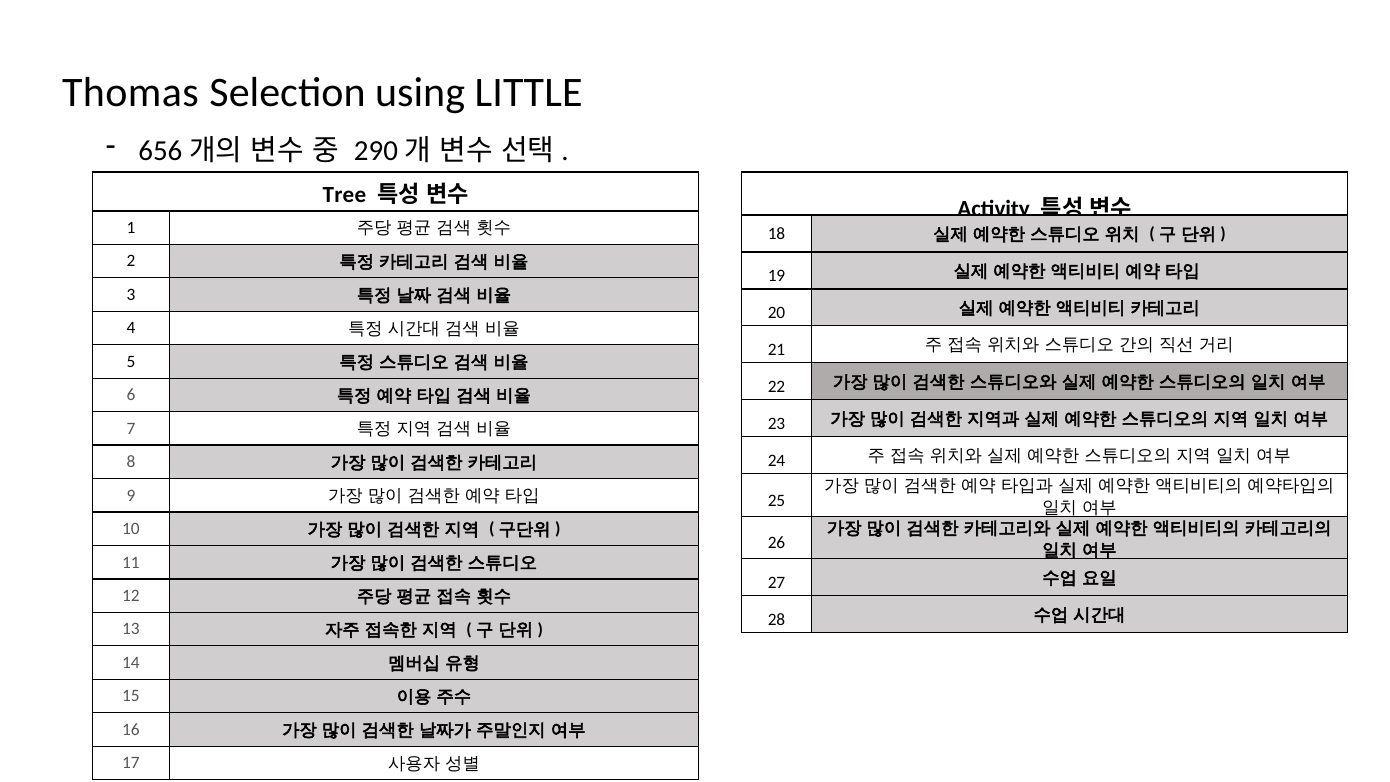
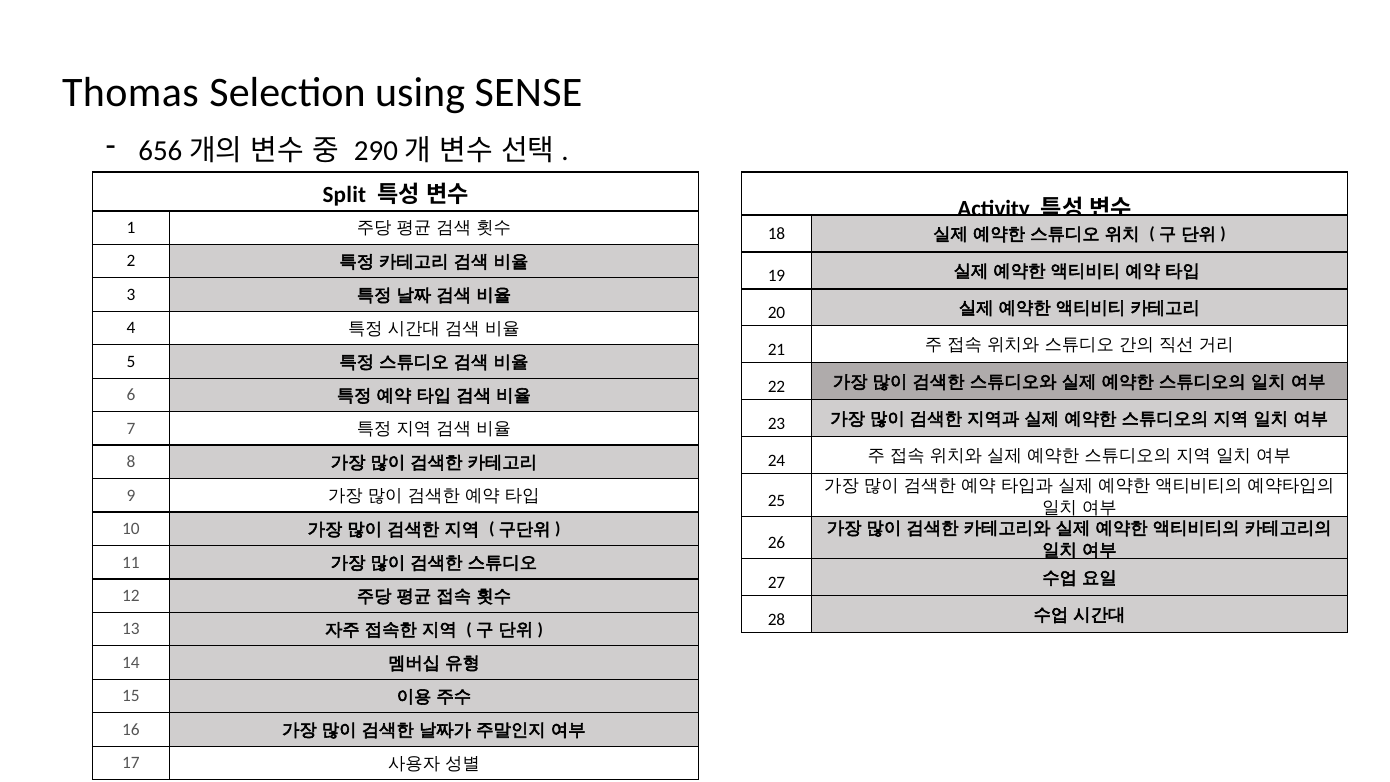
LITTLE: LITTLE -> SENSE (528, 93)
Tree: Tree -> Split (344, 195)
